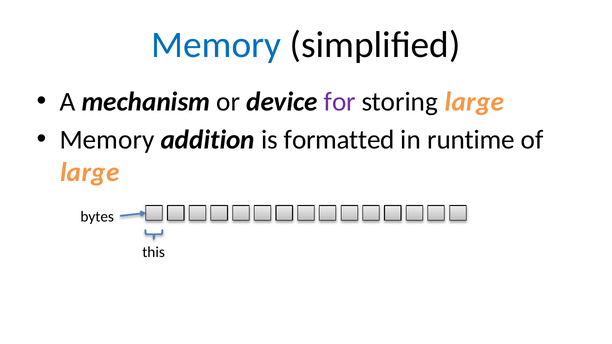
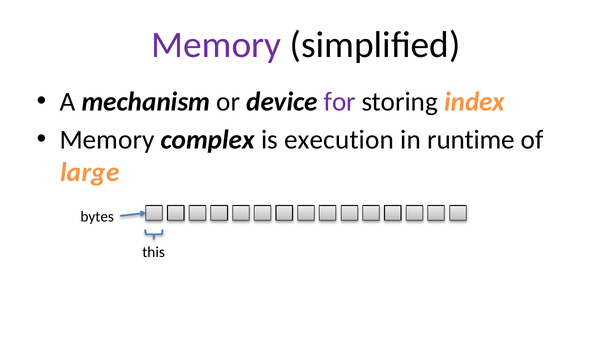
Memory colour: blue -> purple (216, 45)
storing large: large -> index (475, 102)
addition: addition -> complex (208, 140)
formatted: formatted -> execution (339, 140)
